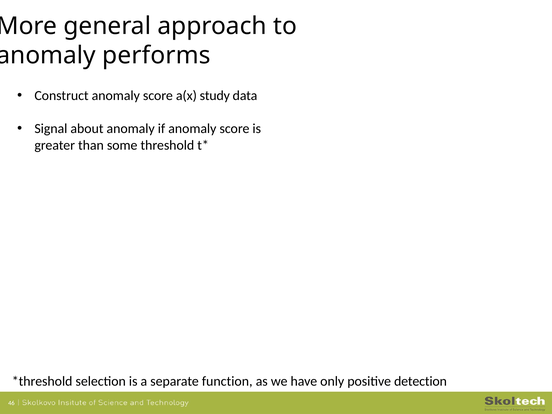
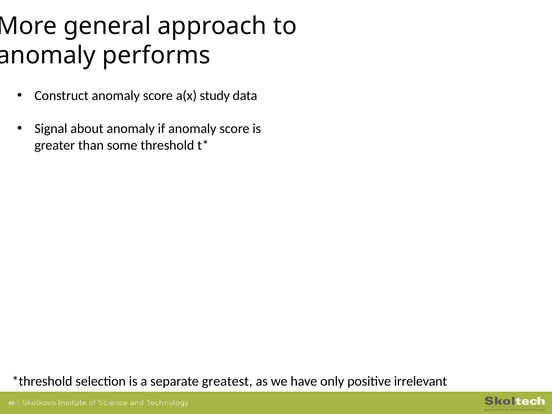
function: function -> greatest (227, 381)
detection: detection -> irrelevant (420, 381)
